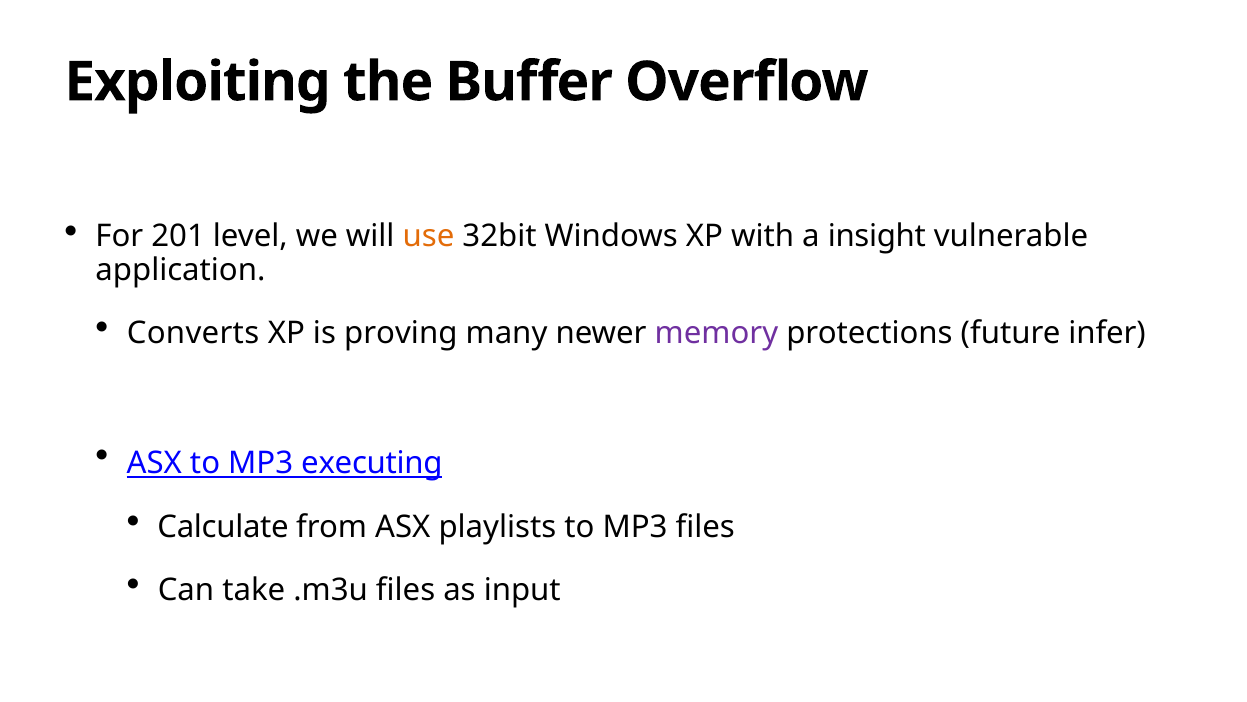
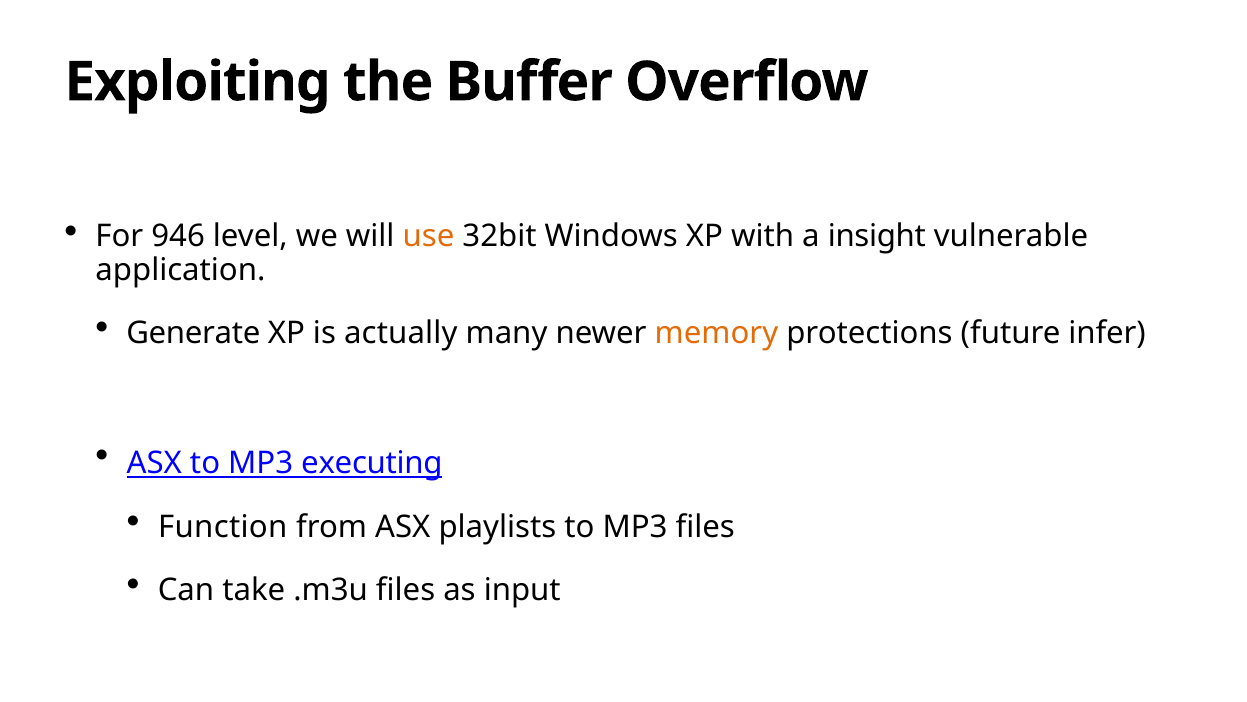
201: 201 -> 946 (178, 237)
Converts: Converts -> Generate (193, 333)
proving: proving -> actually (401, 333)
memory colour: purple -> orange (716, 333)
Calculate: Calculate -> Function (223, 526)
